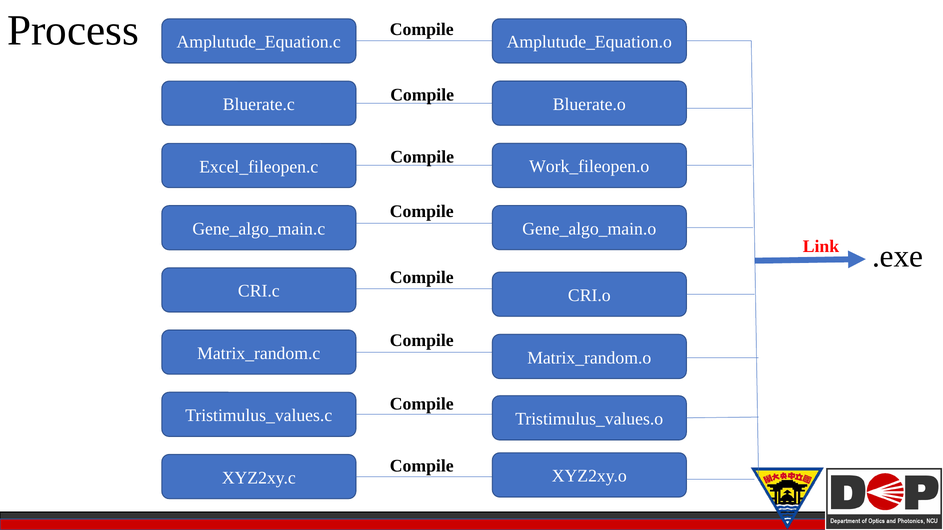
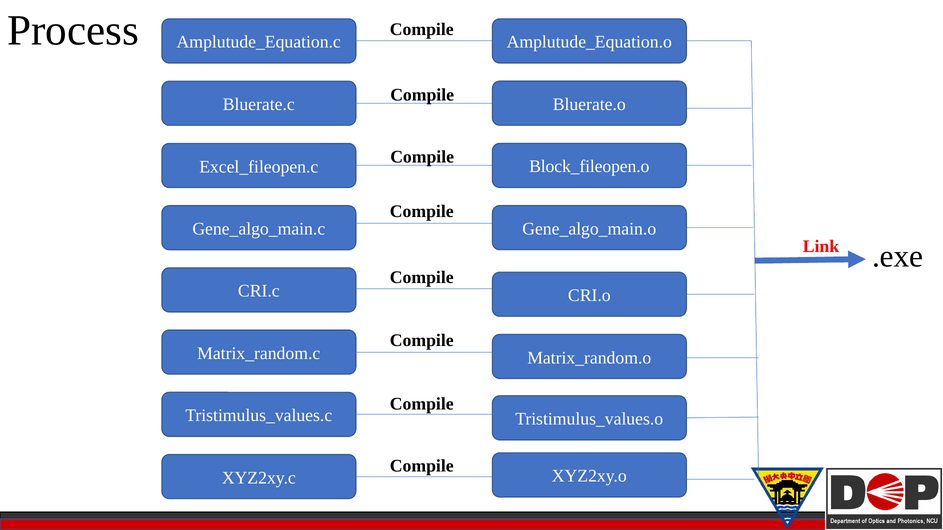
Work_fileopen.o: Work_fileopen.o -> Block_fileopen.o (589, 167)
